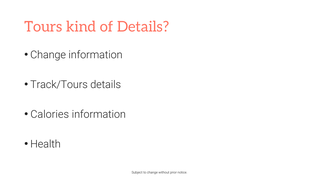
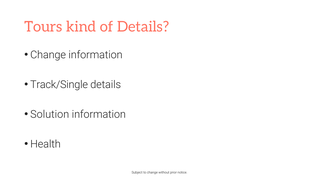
Track/Tours: Track/Tours -> Track/Single (59, 84)
Calories: Calories -> Solution (50, 114)
